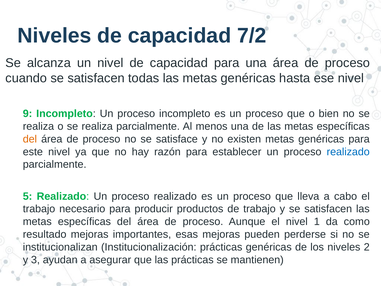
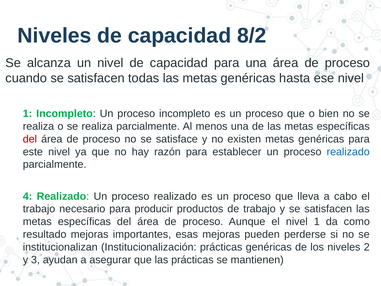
7/2: 7/2 -> 8/2 (252, 36)
9: 9 -> 1 (28, 114)
del colour: orange -> red (30, 139)
5: 5 -> 4 (28, 196)
